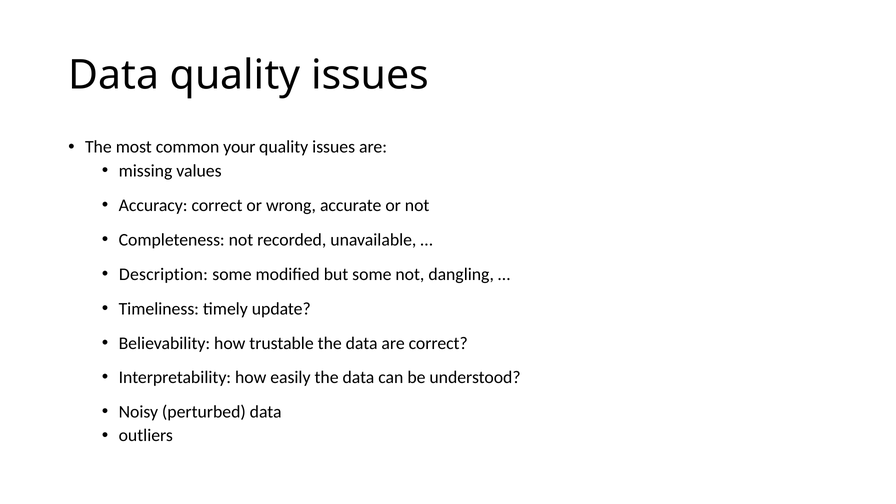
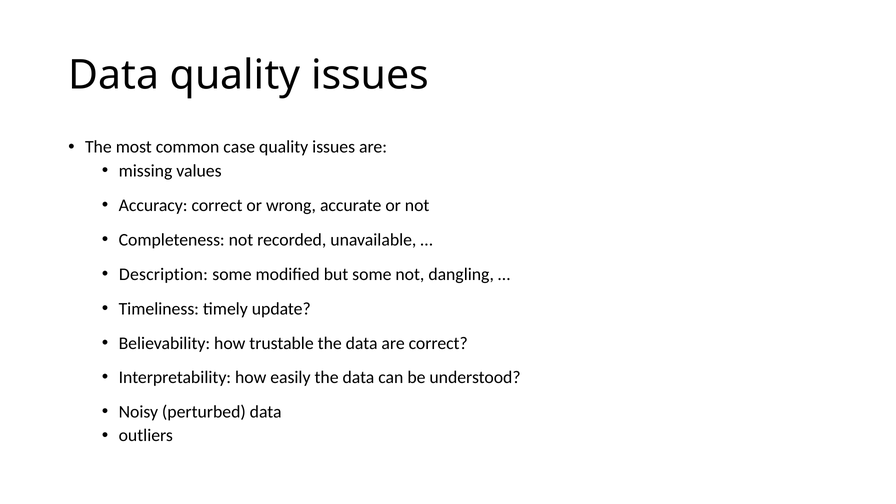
your: your -> case (239, 147)
